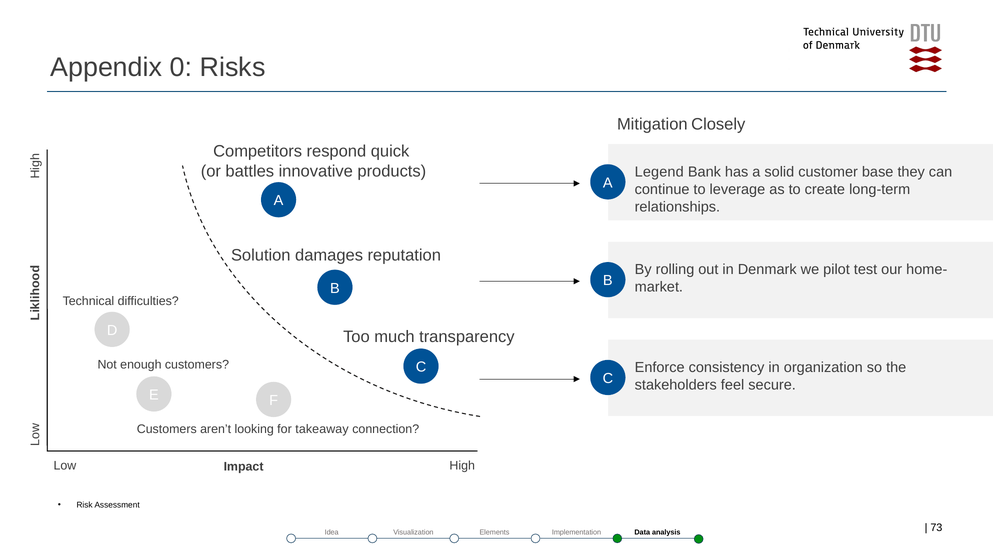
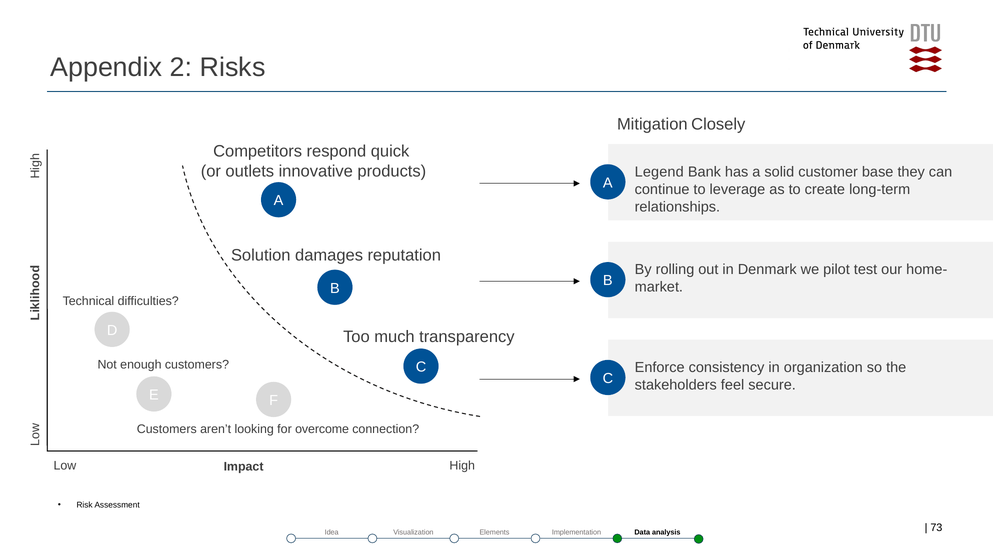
0: 0 -> 2 (181, 67)
battles: battles -> outlets (250, 171)
takeaway: takeaway -> overcome (322, 429)
